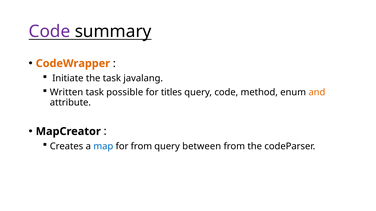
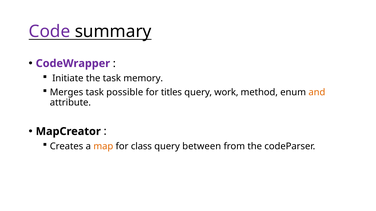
CodeWrapper colour: orange -> purple (73, 64)
javalang: javalang -> memory (143, 78)
Written: Written -> Merges (67, 93)
query code: code -> work (226, 93)
map colour: blue -> orange (103, 147)
for from: from -> class (141, 147)
